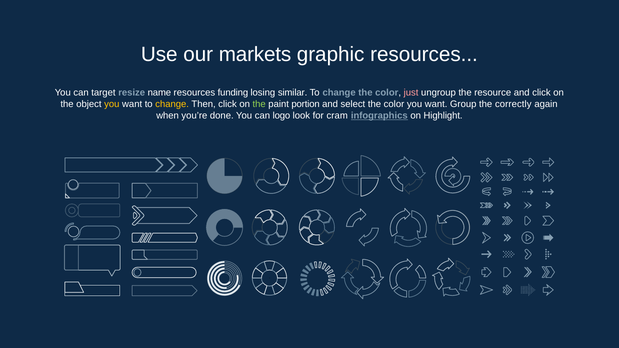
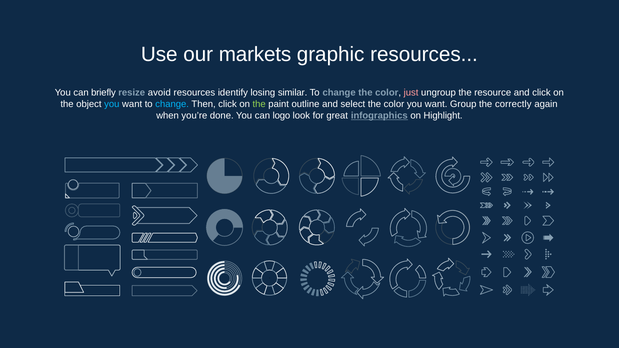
target: target -> briefly (103, 93)
name: name -> avoid (159, 93)
funding: funding -> identify (233, 93)
you colour: yellow -> light blue (112, 104)
change colour: yellow -> light blue (172, 104)
portion: portion -> outline (306, 104)
cram: cram -> great (337, 116)
